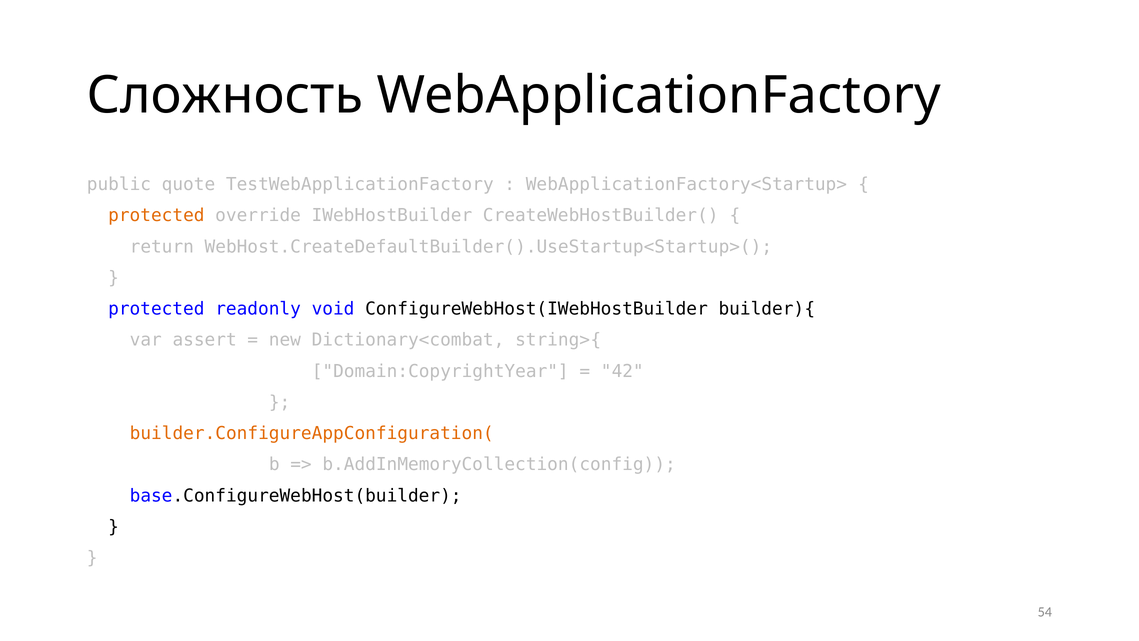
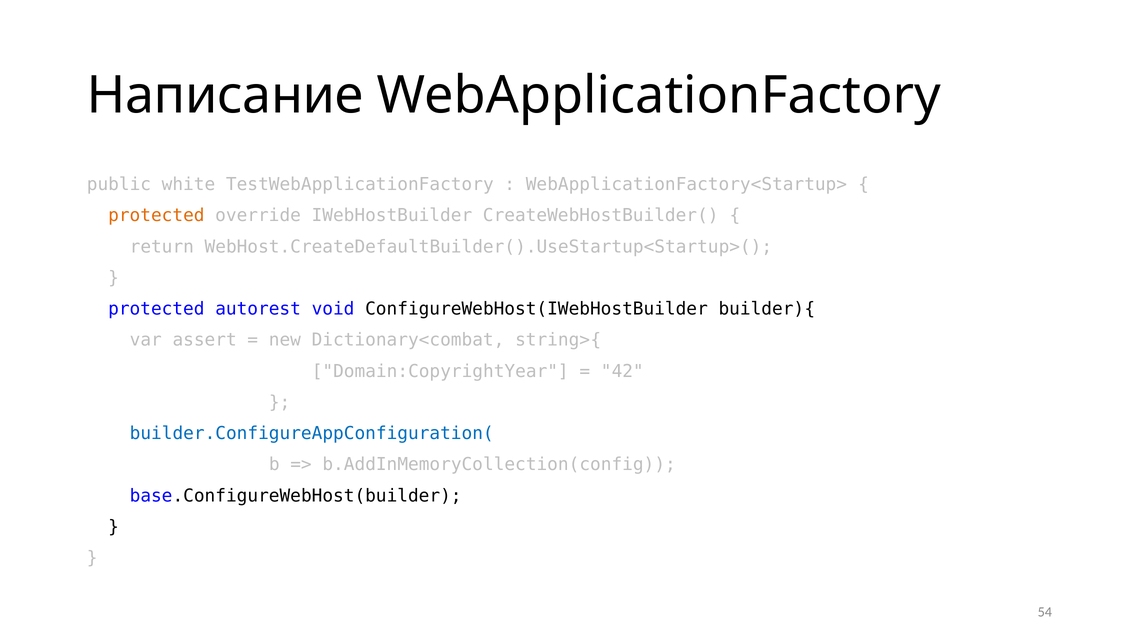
Сложность: Сложность -> Написание (225, 96)
quote: quote -> white (188, 184)
readonly: readonly -> autorest (258, 309)
builder.ConfigureAppConfiguration( colour: orange -> blue (312, 433)
